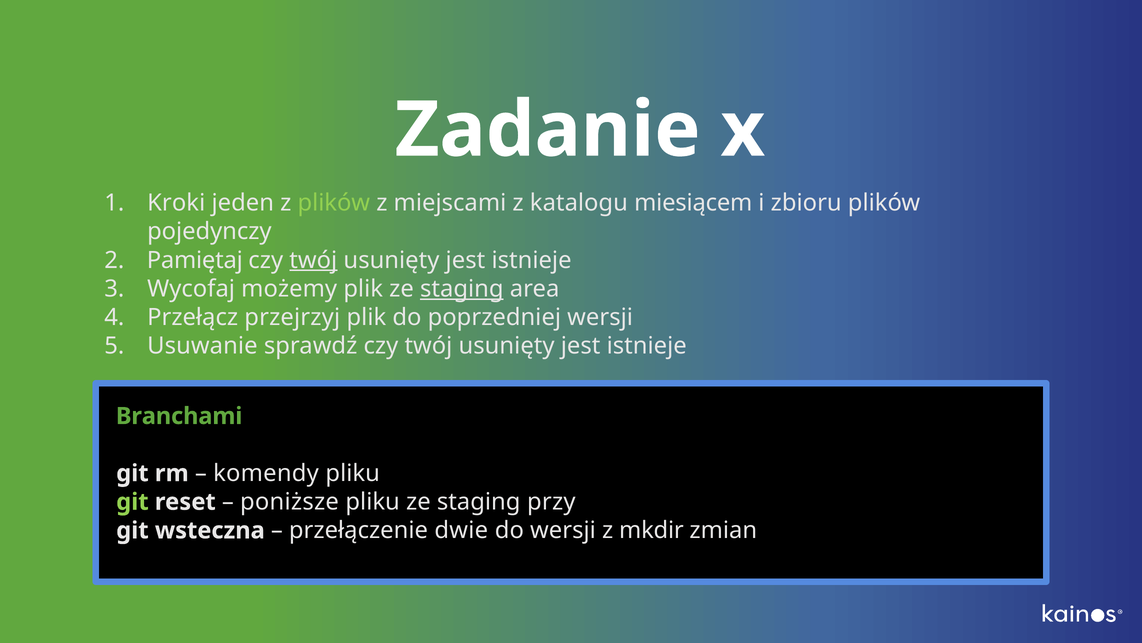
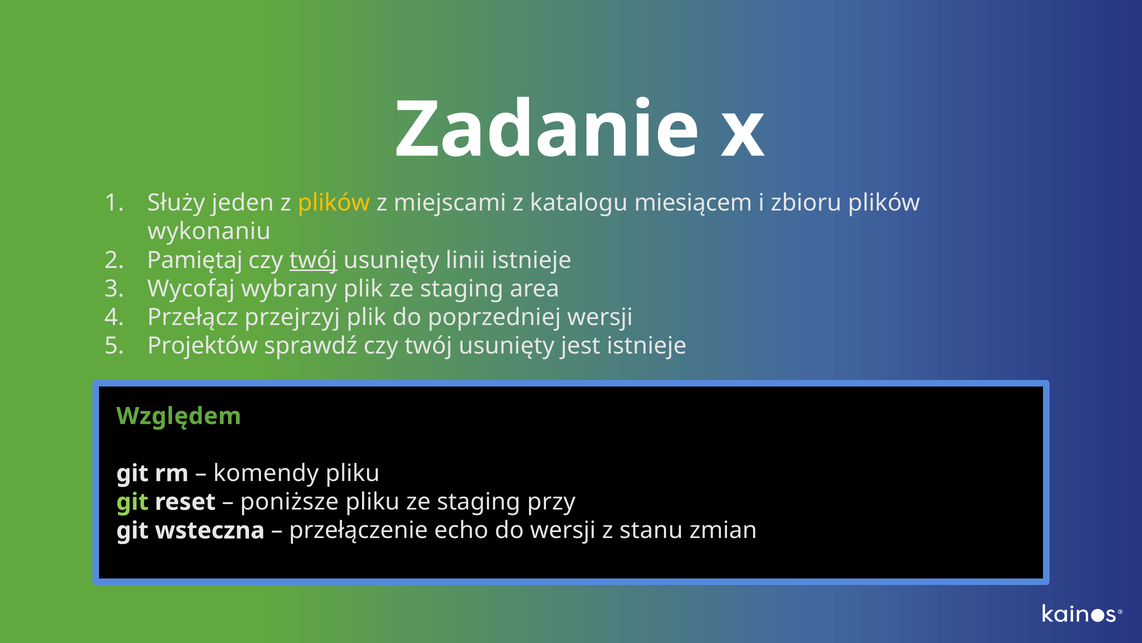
Kroki: Kroki -> Służy (176, 203)
plików colour: light green -> yellow (334, 203)
pojedynczy: pojedynczy -> wykonaniu (209, 231)
jest: jest -> linii (465, 260)
możemy: możemy -> wybrany (289, 289)
staging underline: present -> none (462, 289)
Usuwanie: Usuwanie -> Projektów (203, 346)
Branchami: Branchami -> Względem (179, 416)
dwie: dwie -> echo (461, 530)
mkdir: mkdir -> stanu (651, 530)
